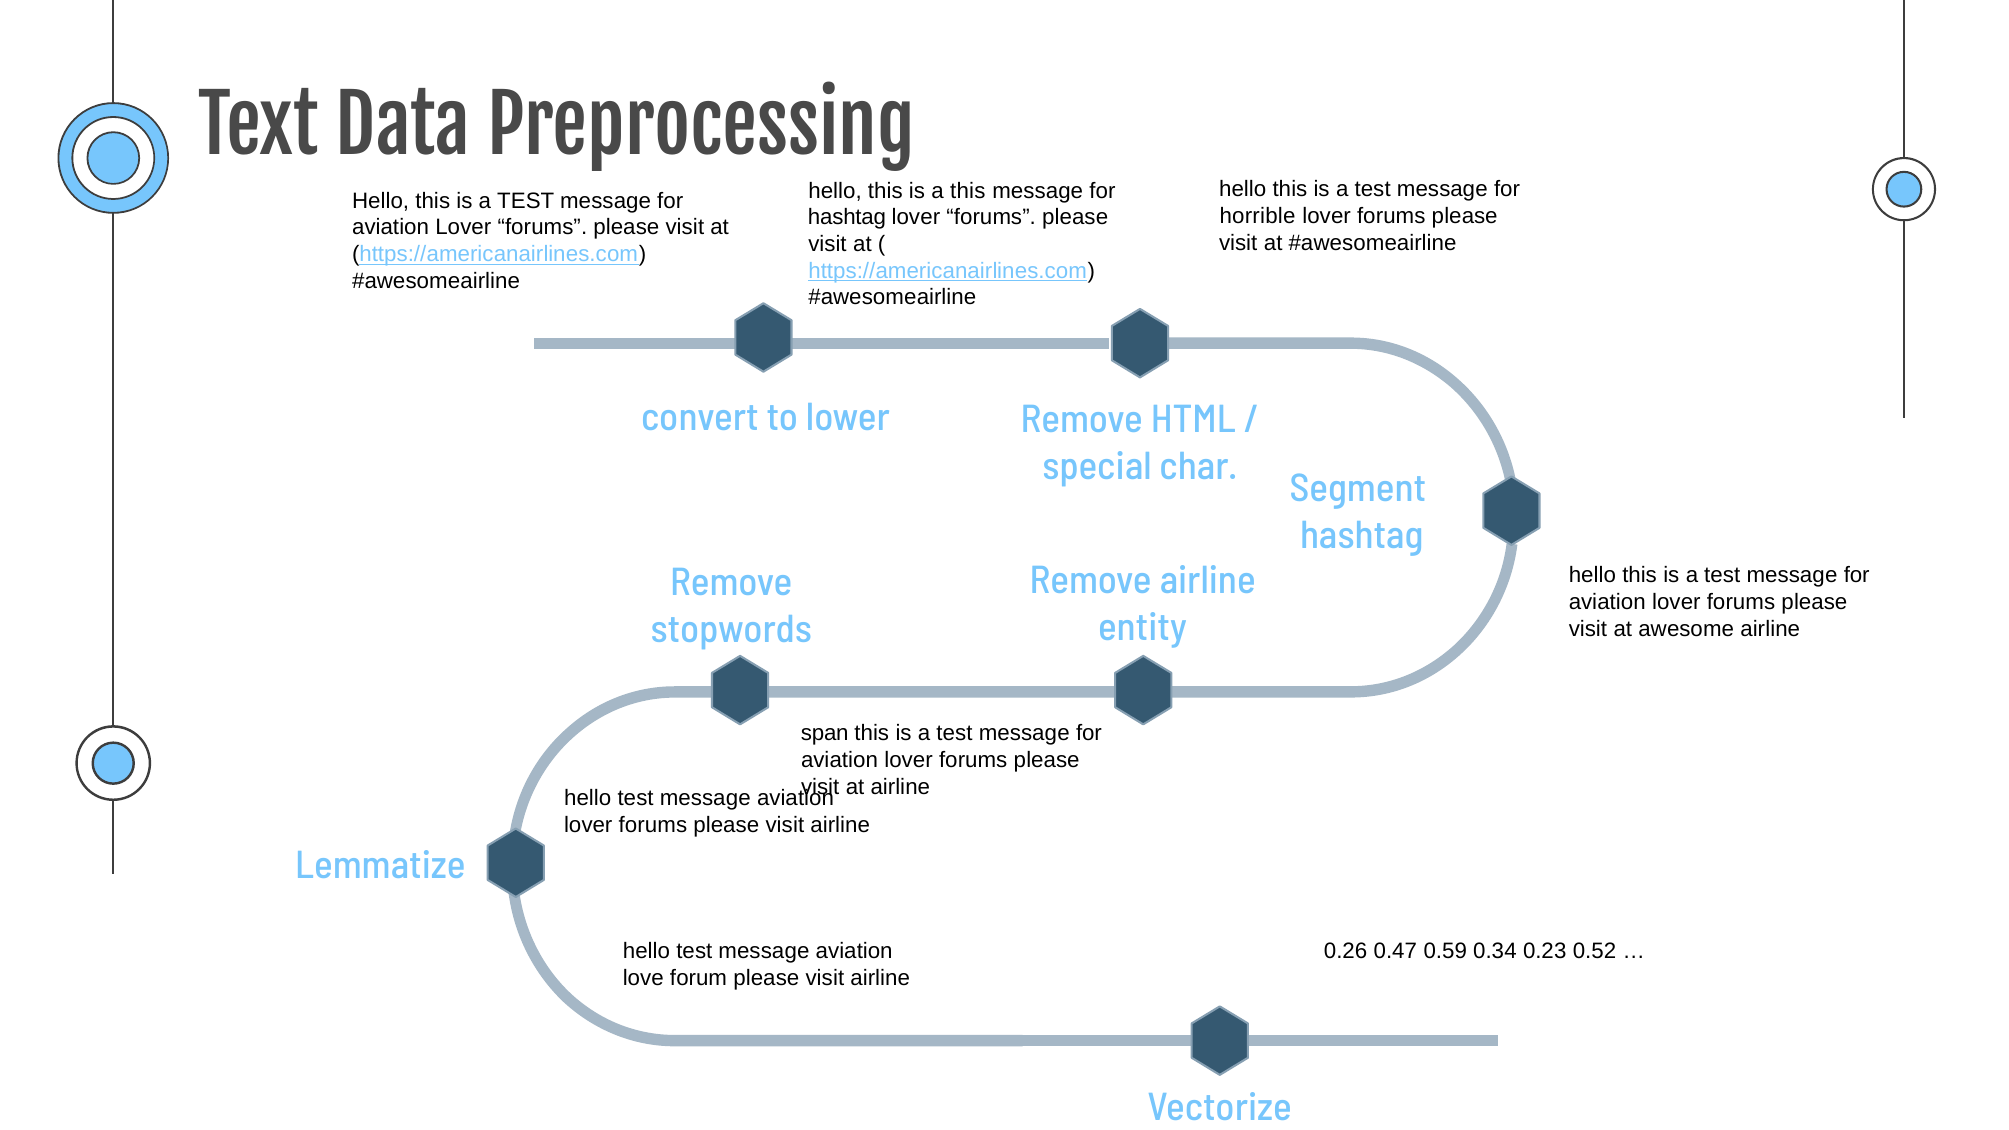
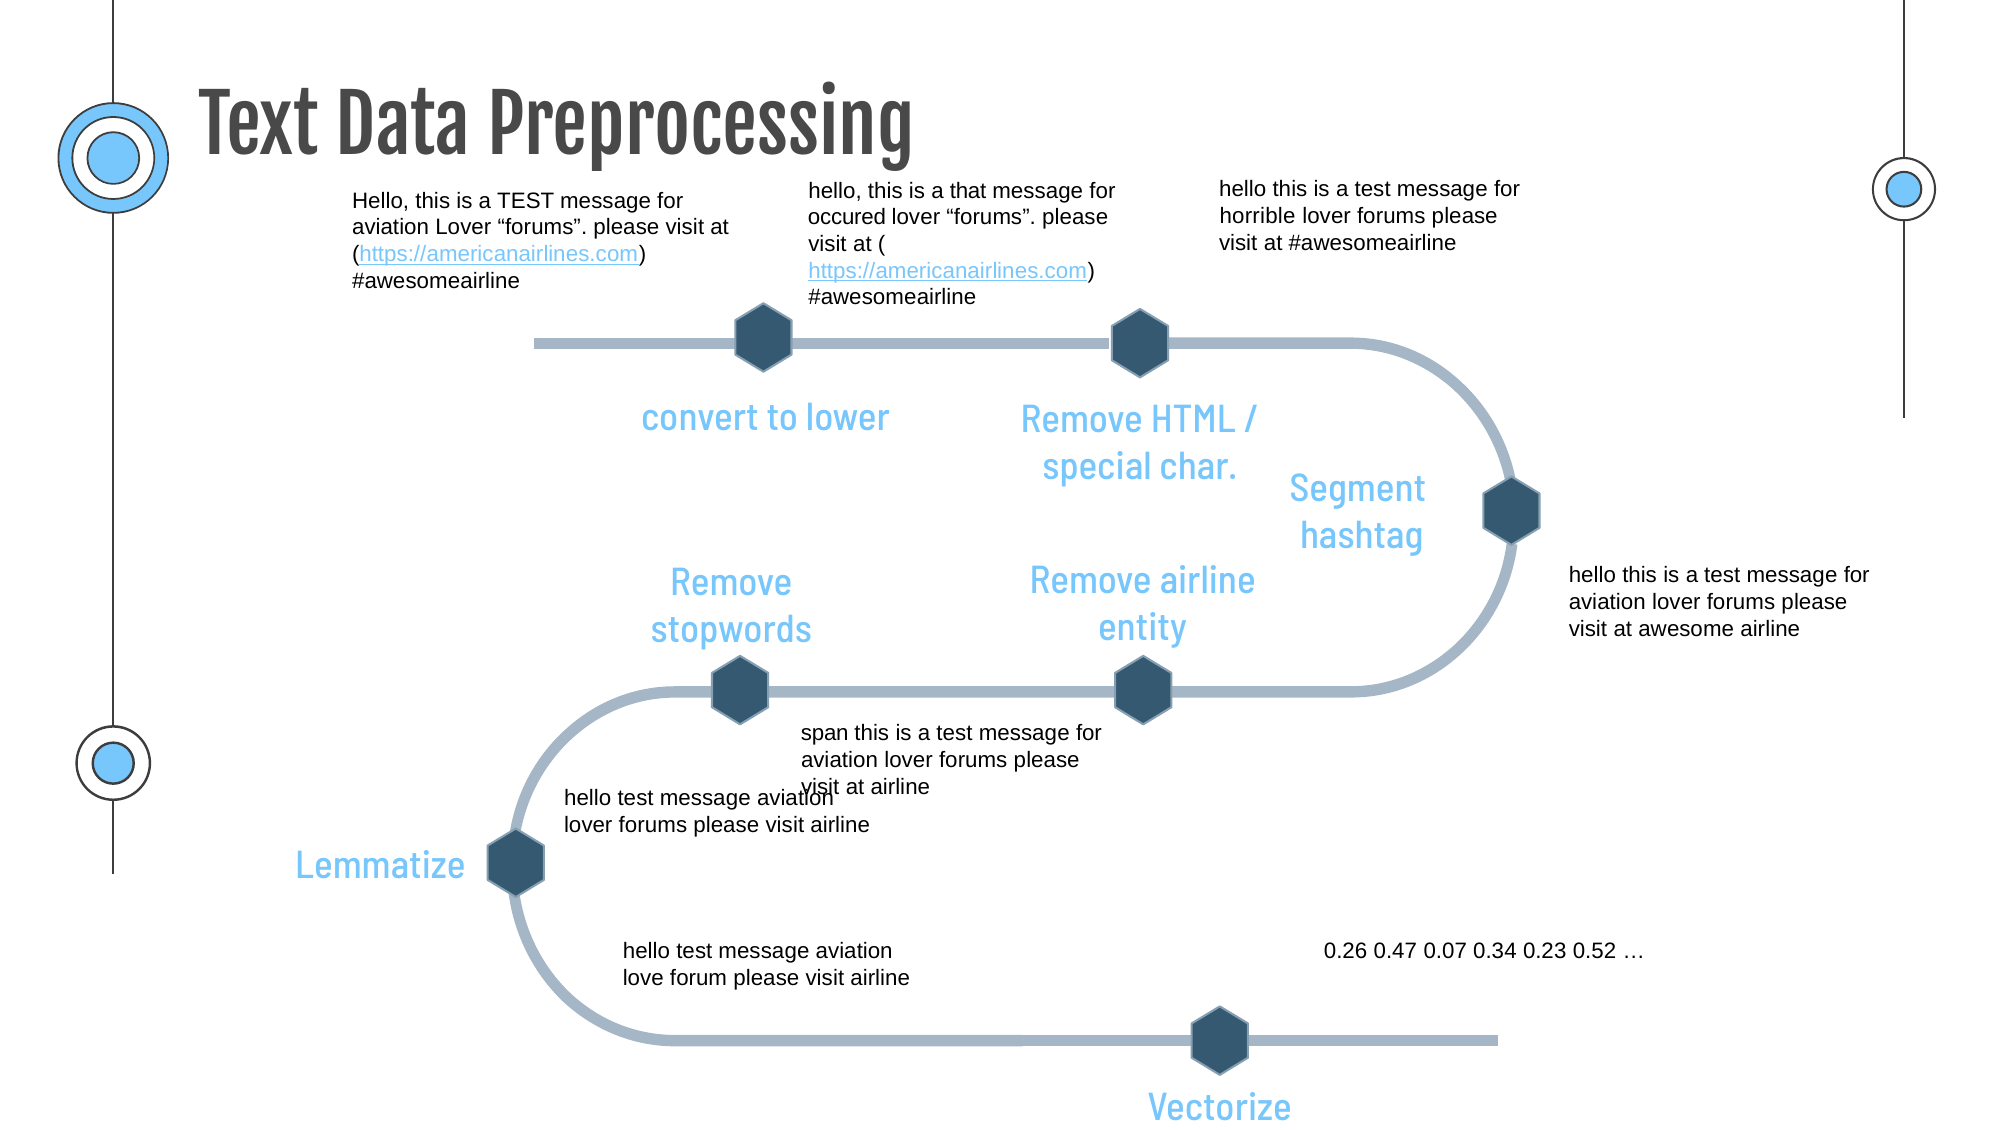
a this: this -> that (968, 191)
hashtag: hashtag -> occured (847, 217)
0.59: 0.59 -> 0.07 (1445, 951)
